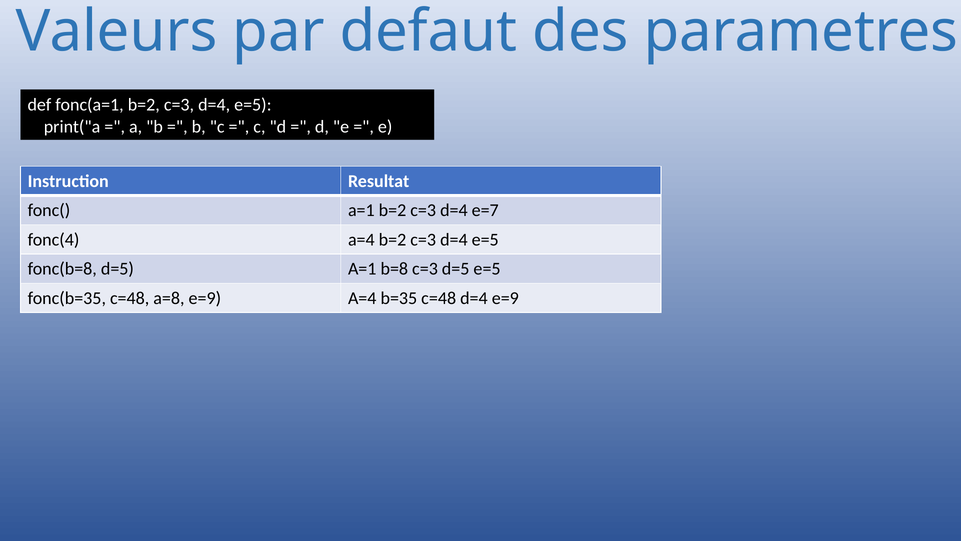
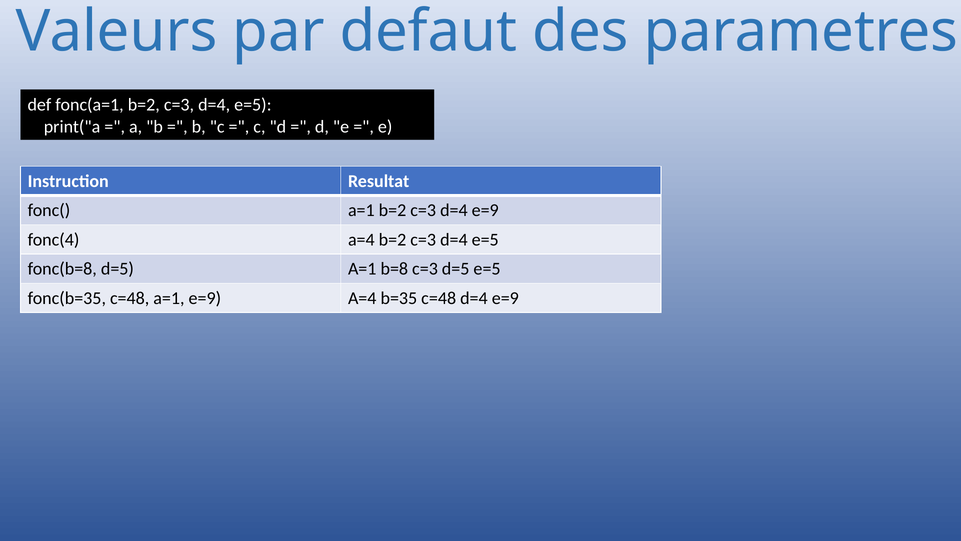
c=3 d=4 e=7: e=7 -> e=9 (485, 210)
c=48 a=8: a=8 -> a=1 (169, 298)
